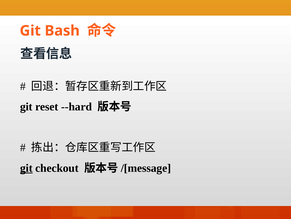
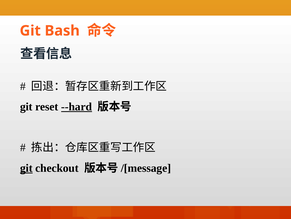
--hard underline: none -> present (77, 106)
